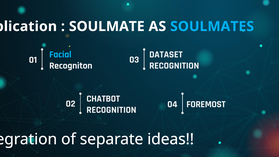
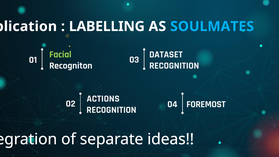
SOULMATE: SOULMATE -> LABELLING (107, 26)
Facial colour: light blue -> light green (60, 54)
CHATBOT: CHATBOT -> ACTIONS (103, 99)
